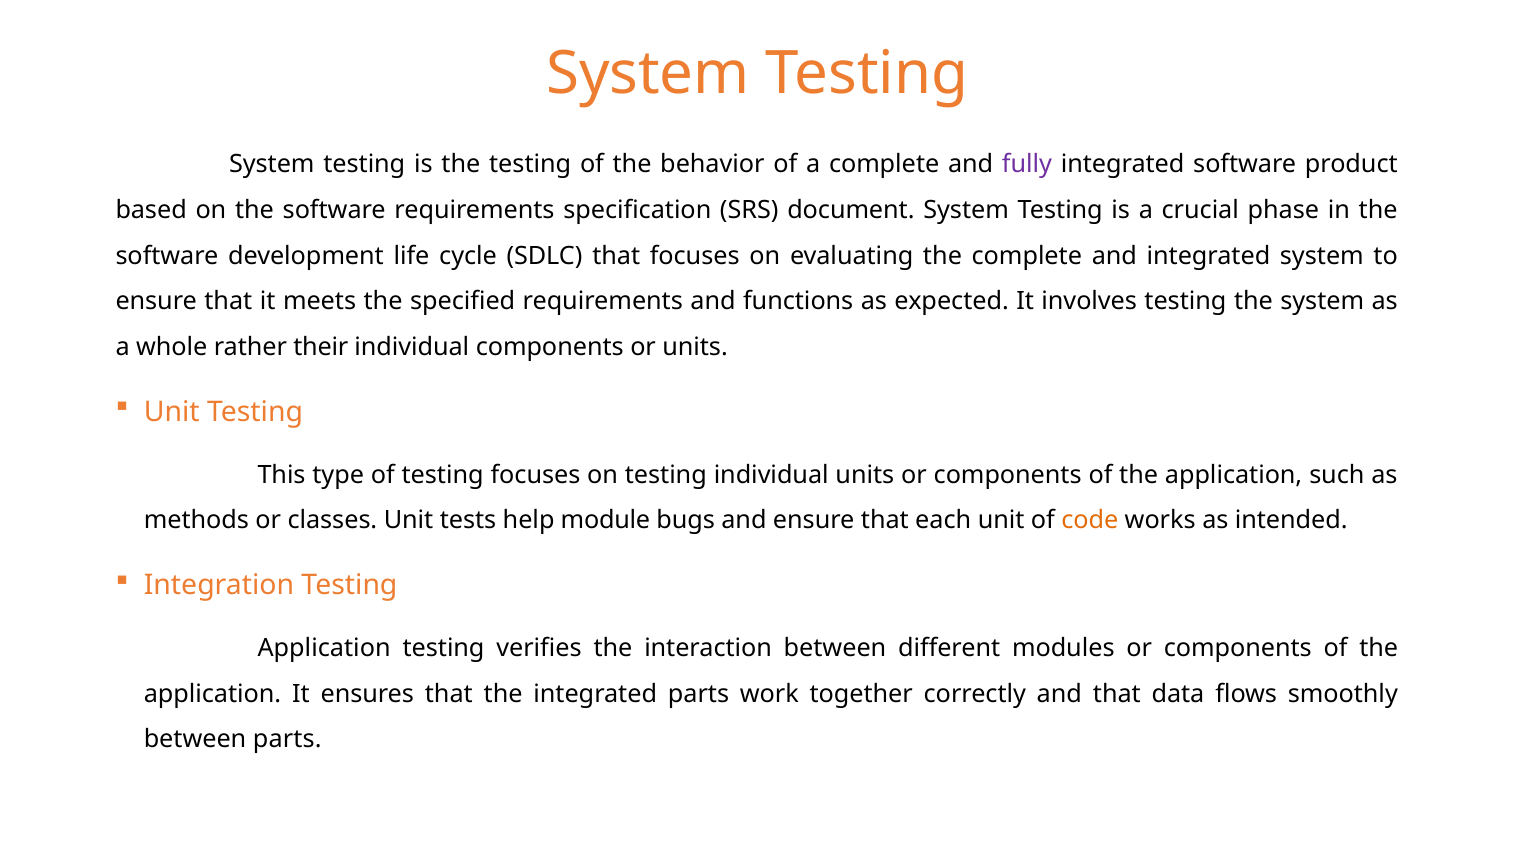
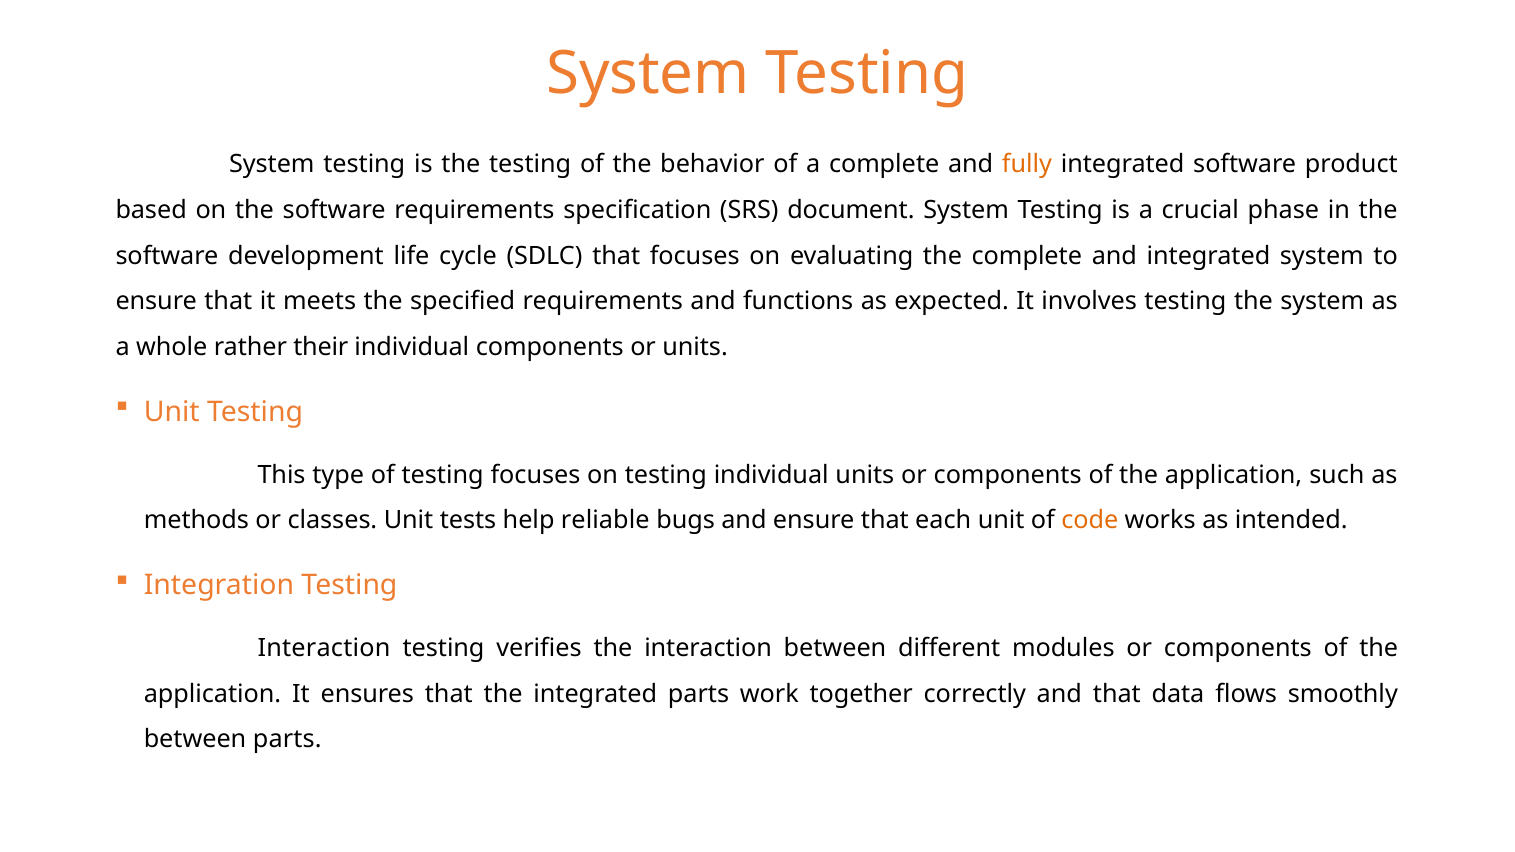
fully colour: purple -> orange (1027, 165)
module: module -> reliable (605, 520)
Application: Application -> Interaction (324, 649)
